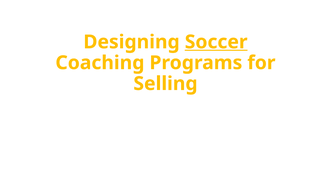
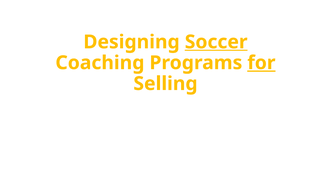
for underline: none -> present (261, 63)
